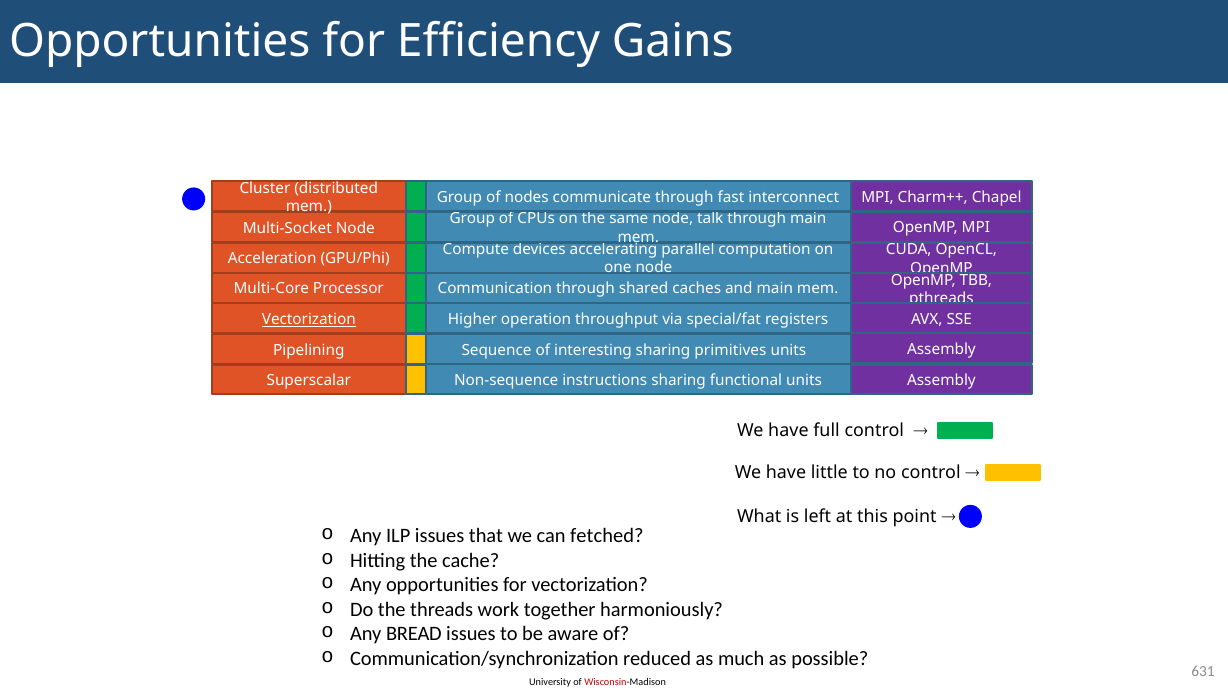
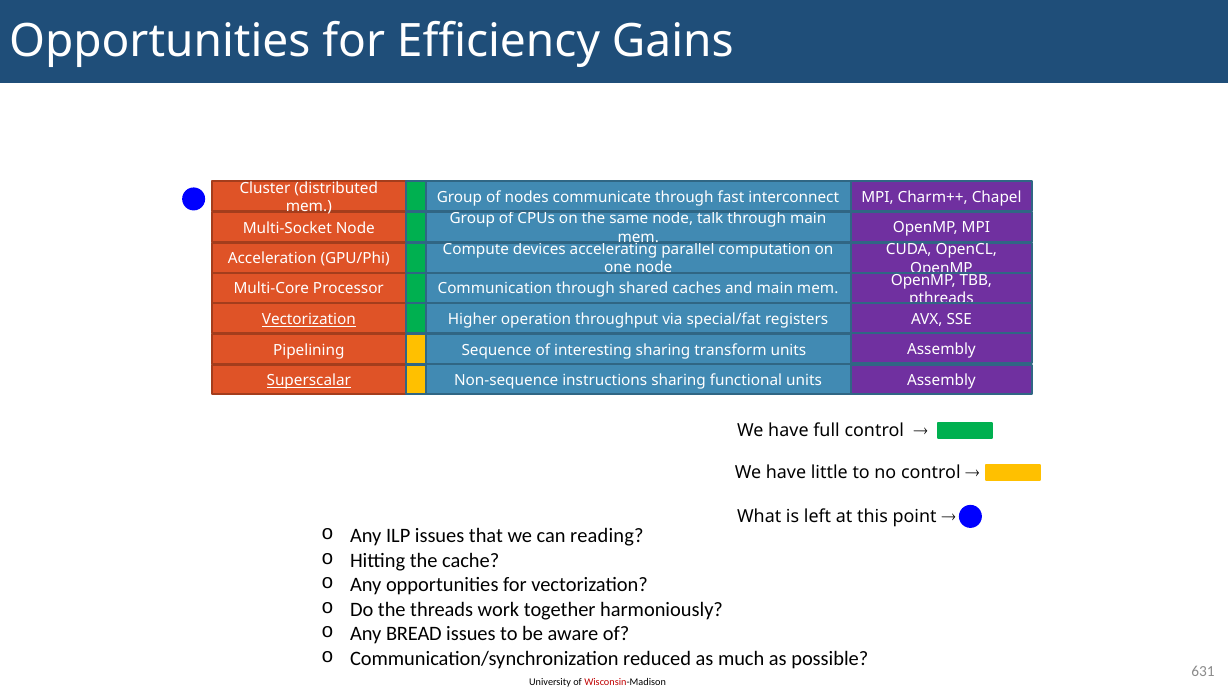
primitives: primitives -> transform (731, 350)
Superscalar underline: none -> present (309, 380)
fetched: fetched -> reading (607, 536)
